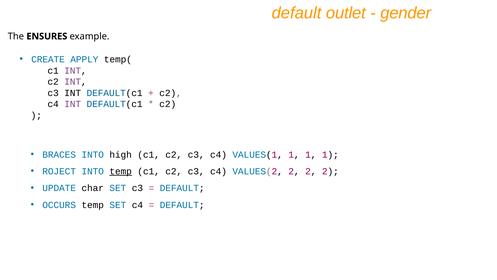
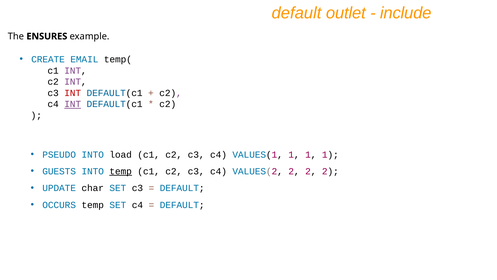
gender: gender -> include (406, 13)
APPLY: APPLY -> EMAIL (84, 59)
INT colour: black -> red (73, 93)
INT underline: none -> present (73, 104)
BRACES: BRACES -> PSEUDO (59, 154)
high: high -> load (121, 154)
ROJECT: ROJECT -> GUESTS (59, 171)
